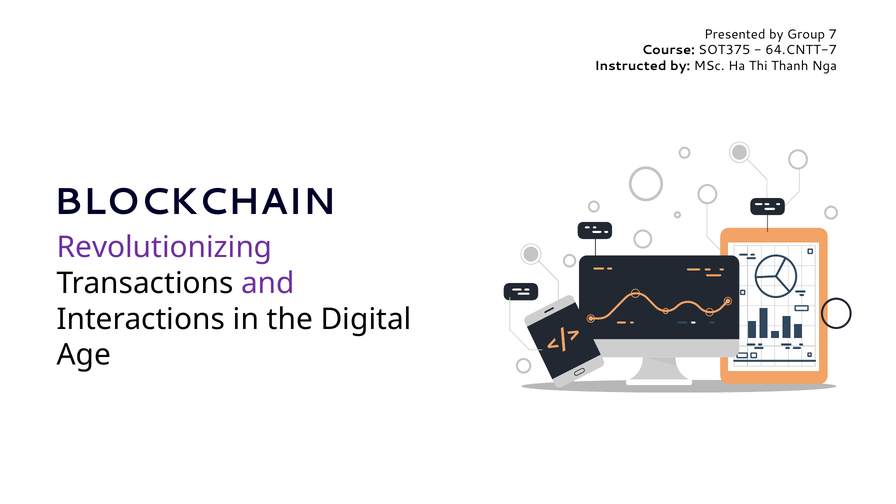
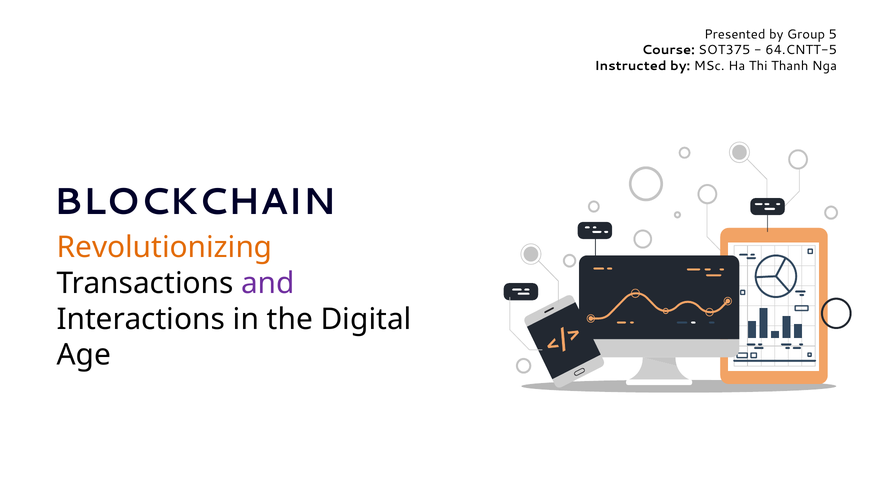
7: 7 -> 5 (833, 34)
64.CNTT-7: 64.CNTT-7 -> 64.CNTT-5 (801, 50)
Revolutionizing colour: purple -> orange (164, 248)
